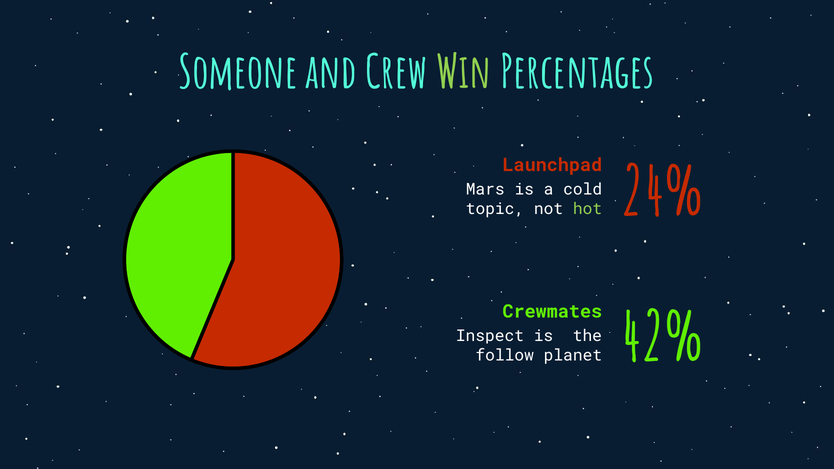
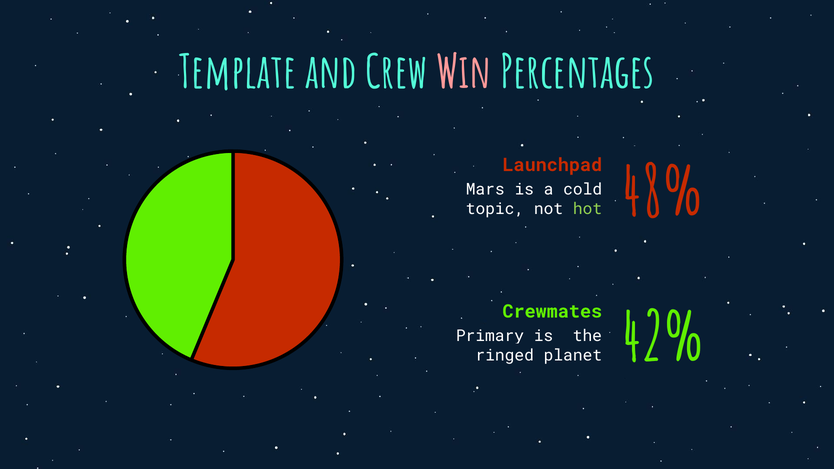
Someone: Someone -> Template (238, 73)
Win colour: light green -> pink (464, 73)
24%: 24% -> 48% (662, 193)
Inspect: Inspect -> Primary (490, 336)
follow: follow -> ringed (505, 356)
